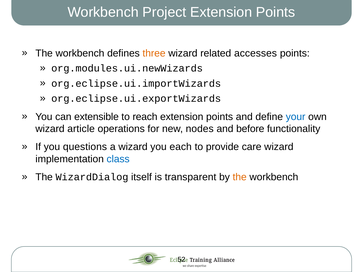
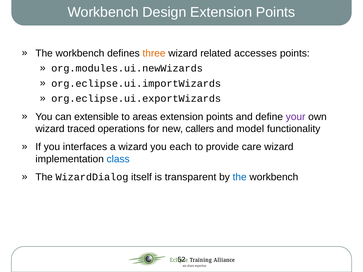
Project: Project -> Design (164, 12)
reach: reach -> areas (145, 117)
your colour: blue -> purple (296, 117)
article: article -> traced (81, 129)
nodes: nodes -> callers (200, 129)
before: before -> model (250, 129)
questions: questions -> interfaces (85, 147)
the colour: orange -> blue (240, 177)
